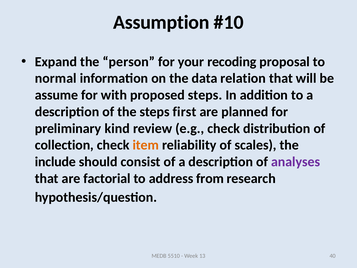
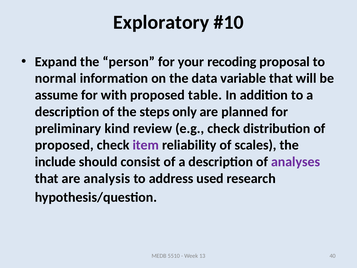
Assumption: Assumption -> Exploratory (161, 22)
relation: relation -> variable (243, 78)
proposed steps: steps -> table (205, 95)
first: first -> only (185, 112)
collection: collection -> proposed (64, 145)
item colour: orange -> purple (146, 145)
factorial: factorial -> analysis (107, 178)
from: from -> used (210, 178)
